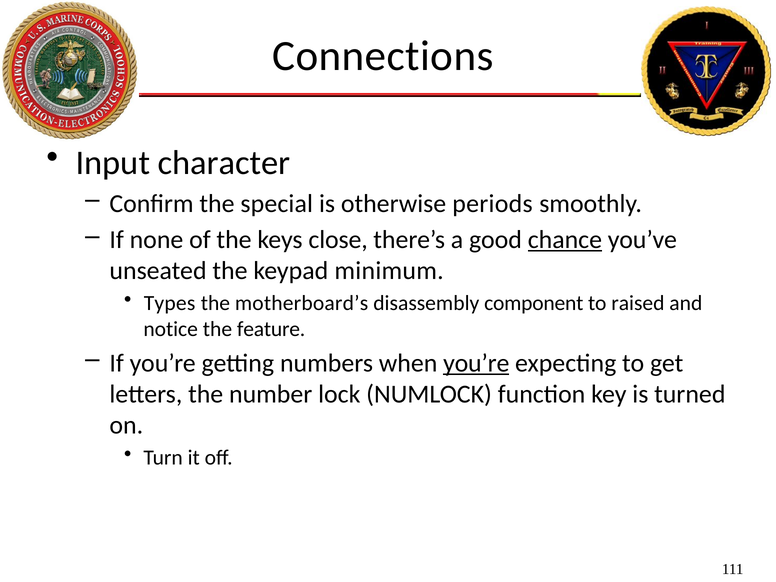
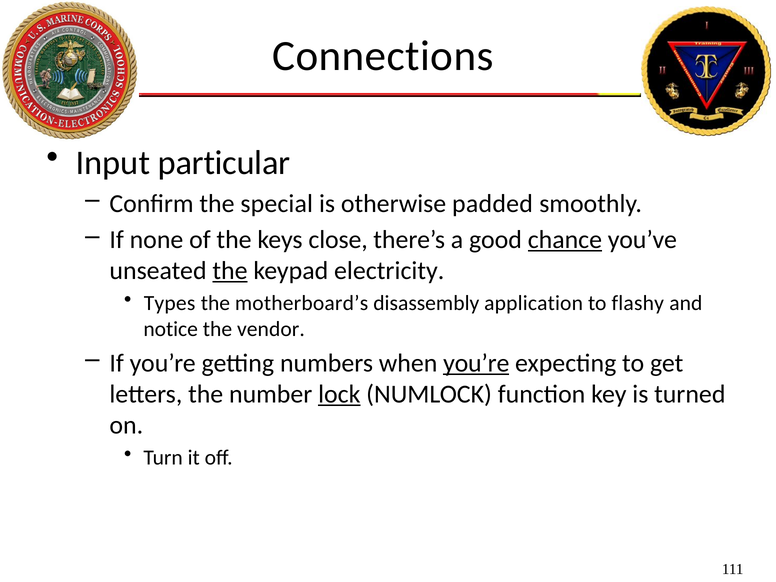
character: character -> particular (224, 163)
periods: periods -> padded (492, 204)
the underline: none -> present (230, 271)
minimum: minimum -> electricity (389, 271)
component: component -> application (534, 303)
raised: raised -> flashy (638, 303)
feature: feature -> vendor (271, 329)
lock underline: none -> present (339, 394)
